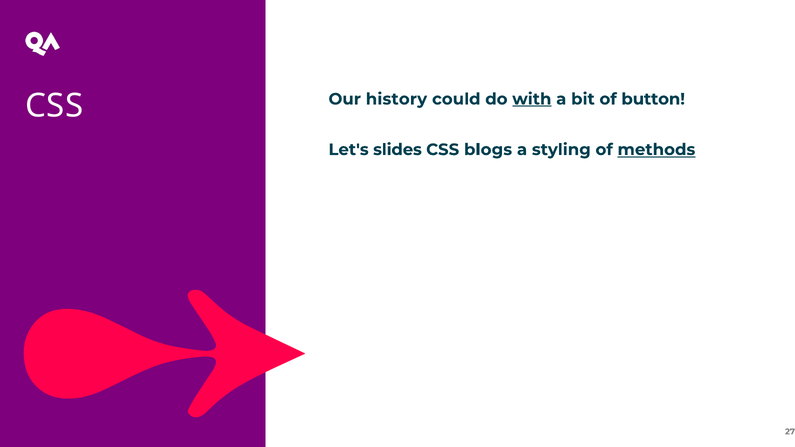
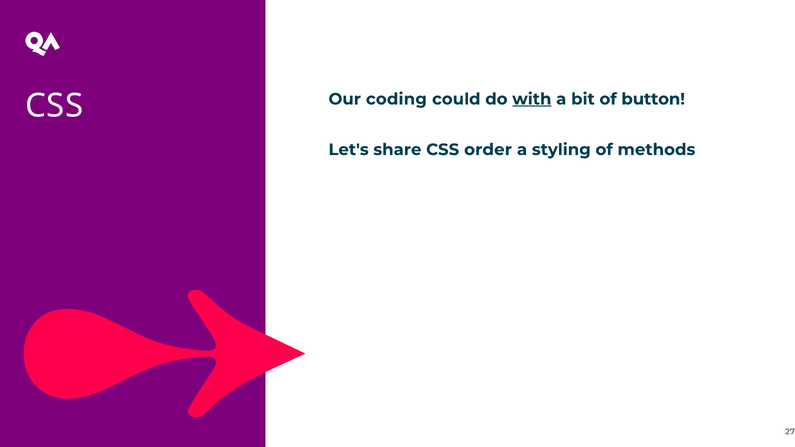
history: history -> coding (396, 99)
slides: slides -> share (397, 150)
blogs: blogs -> order (488, 150)
methods underline: present -> none (656, 150)
